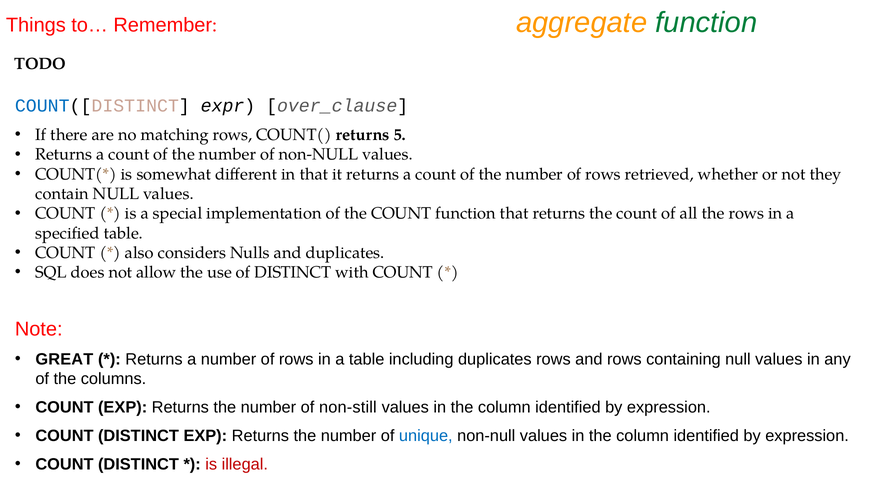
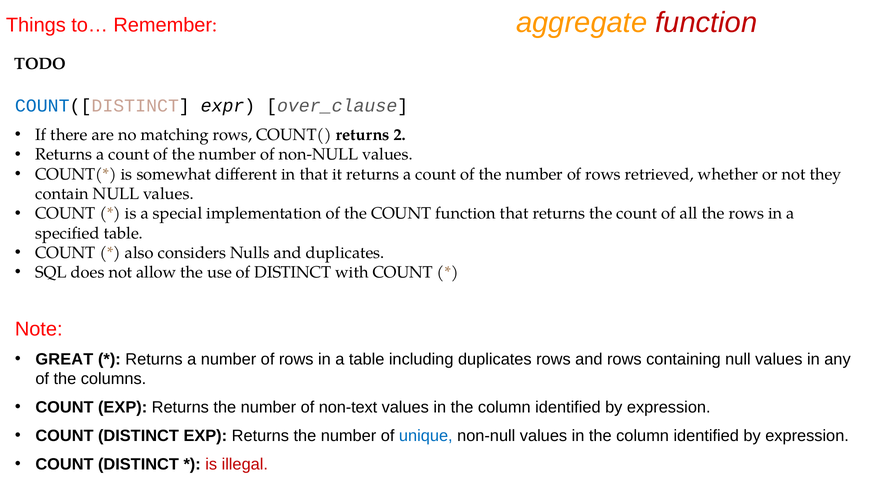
function colour: green -> red (706, 23)
5: 5 -> 2 (400, 135)
non-still: non-still -> non-text (348, 407)
